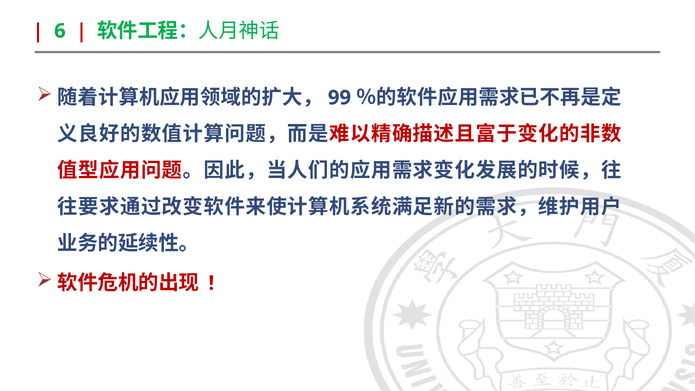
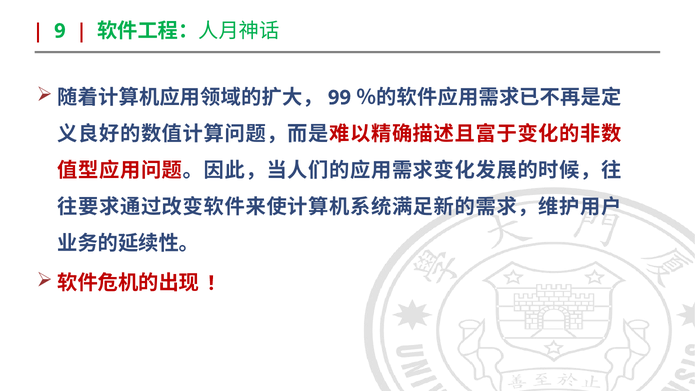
6: 6 -> 9 (60, 31)
